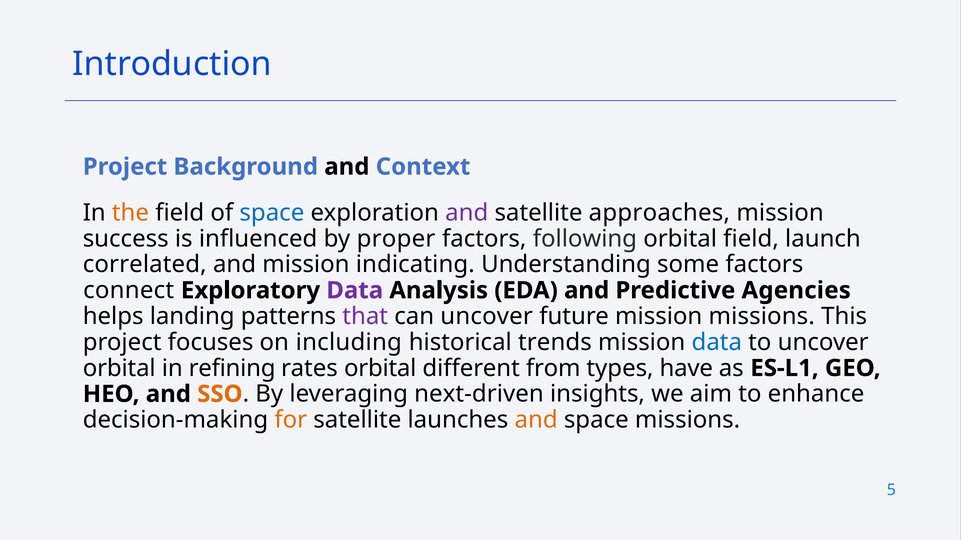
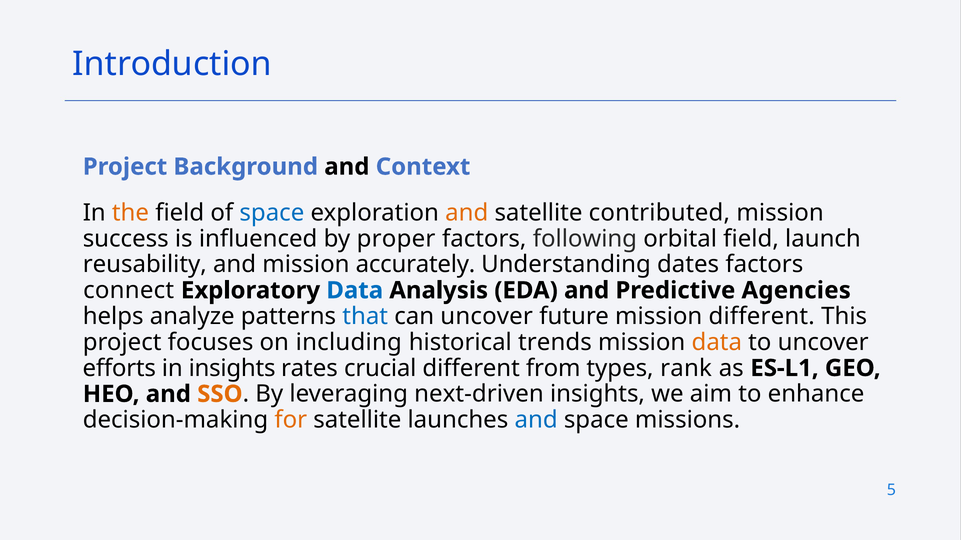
and colour: purple -> orange (467, 213)
approaches: approaches -> contributed (659, 213)
correlated: correlated -> reusability (145, 265)
indicating: indicating -> accurately (415, 265)
some: some -> dates (688, 265)
Data colour: purple -> blue (355, 291)
landing: landing -> analyze (192, 317)
that colour: purple -> blue (365, 317)
mission missions: missions -> different (762, 317)
data colour: blue -> orange (717, 343)
orbital: orbital -> efforts (119, 369)
in refining: refining -> insights (232, 369)
rates orbital: orbital -> crucial (380, 369)
have: have -> rank (686, 369)
and colour: orange -> blue (536, 420)
